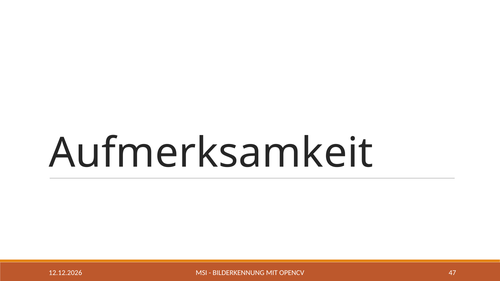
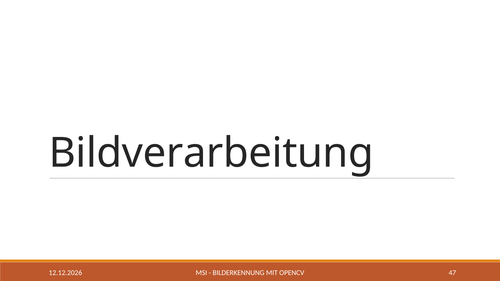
Aufmerksamkeit: Aufmerksamkeit -> Bildverarbeitung (211, 153)
